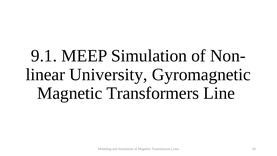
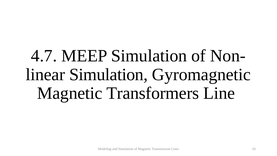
9.1: 9.1 -> 4.7 (44, 56)
University: University -> Simulation (109, 74)
